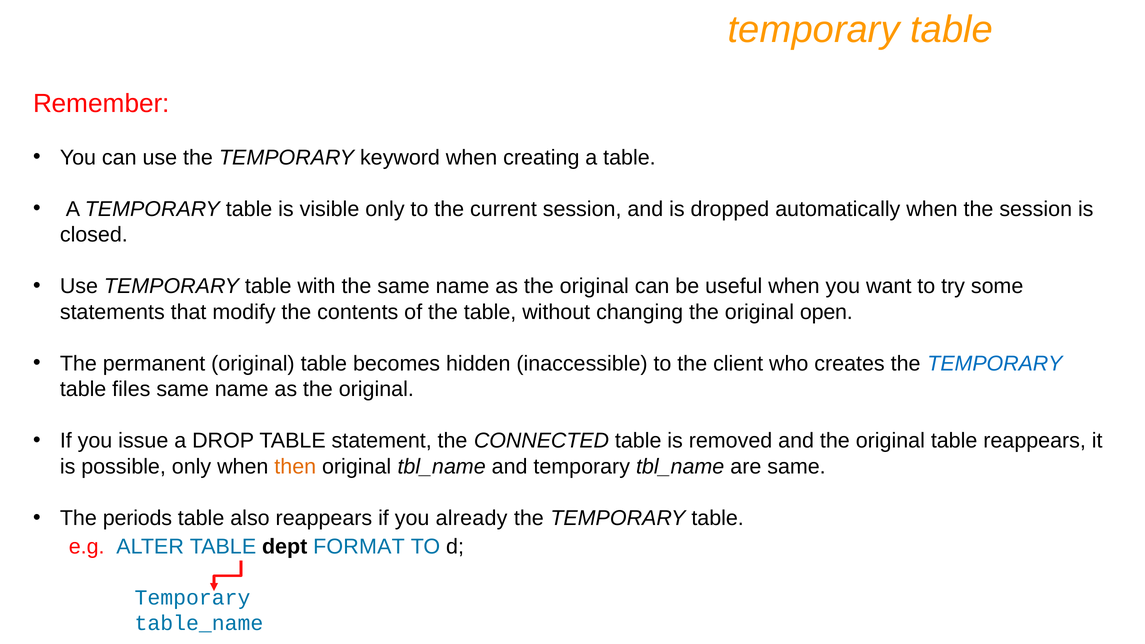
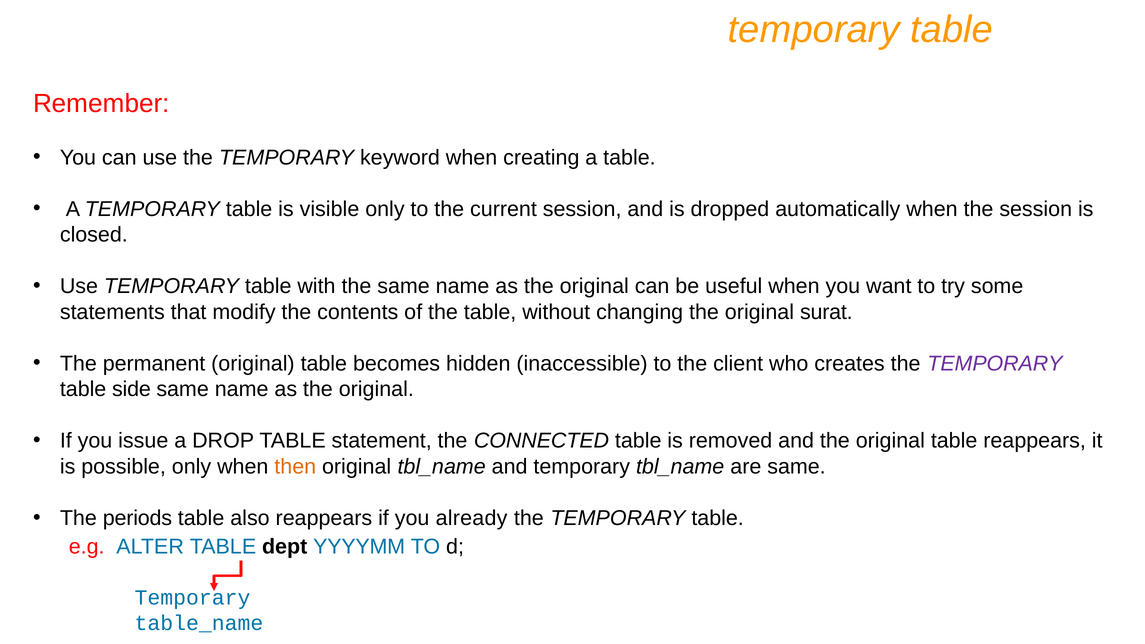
open: open -> surat (826, 312)
TEMPORARY colour: blue -> purple (995, 364)
files: files -> side (131, 389)
FORMAT: FORMAT -> YYYYMM (359, 547)
